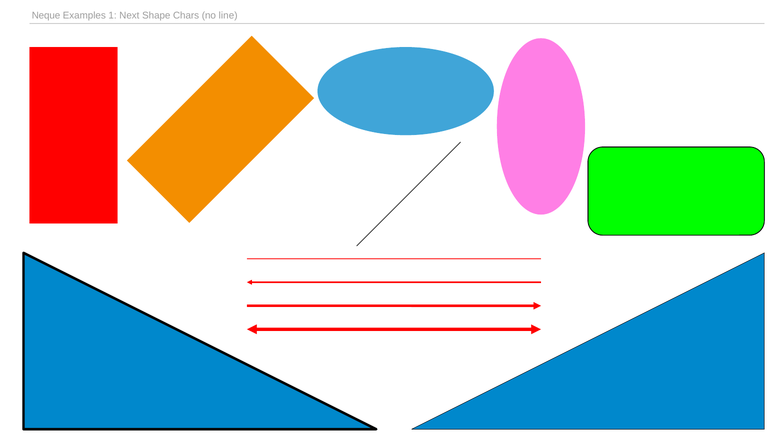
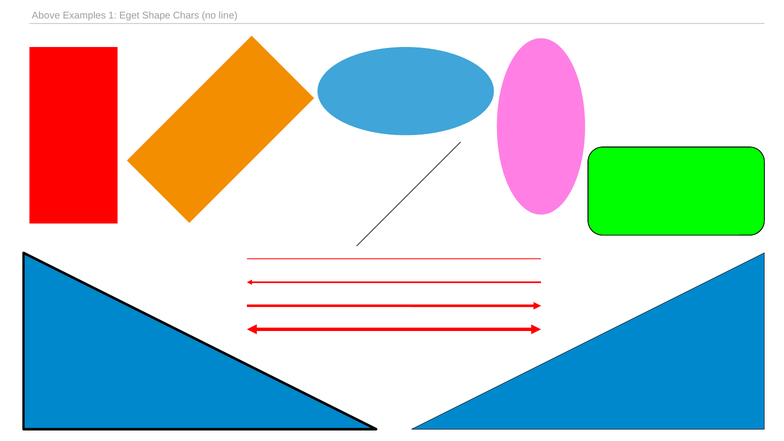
Neque: Neque -> Above (46, 16)
Next: Next -> Eget (129, 16)
